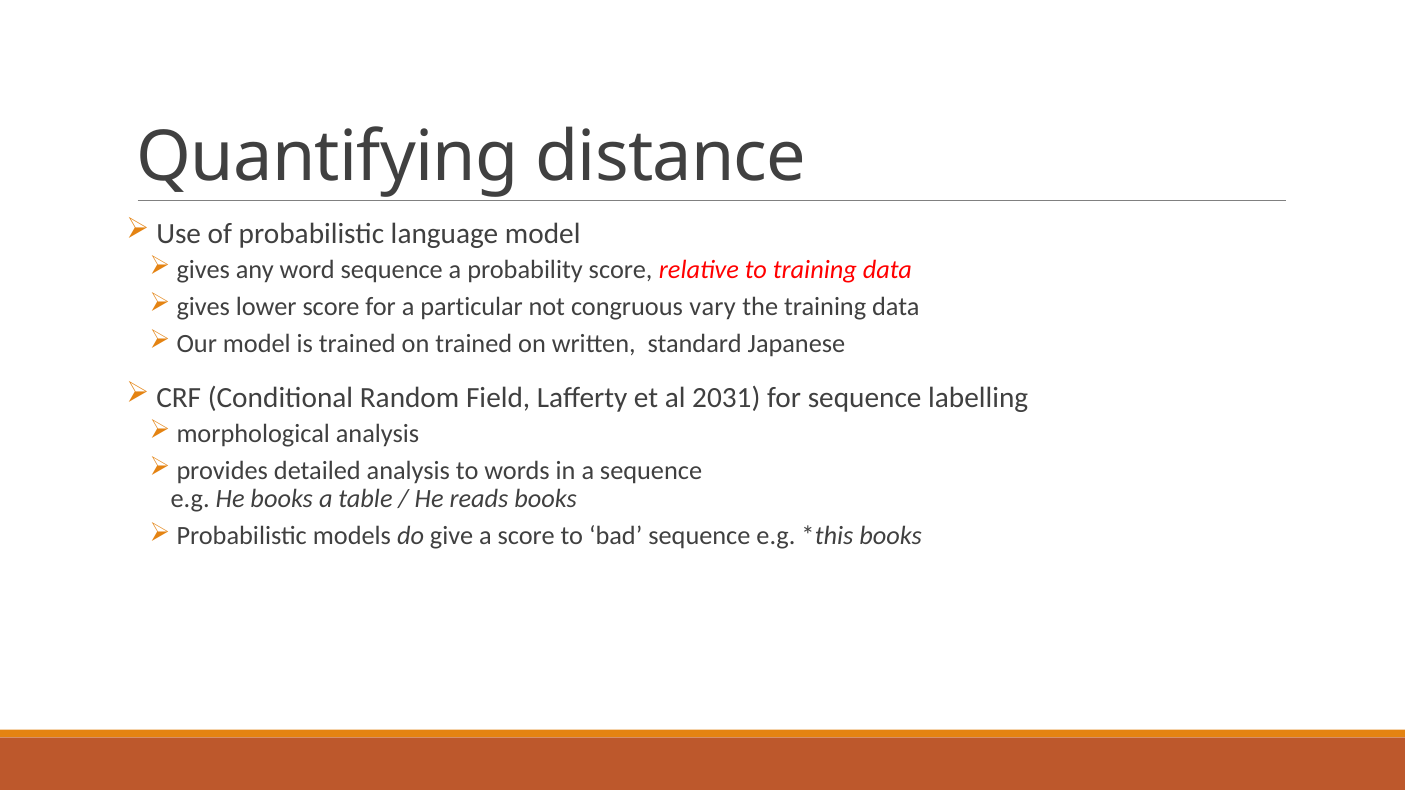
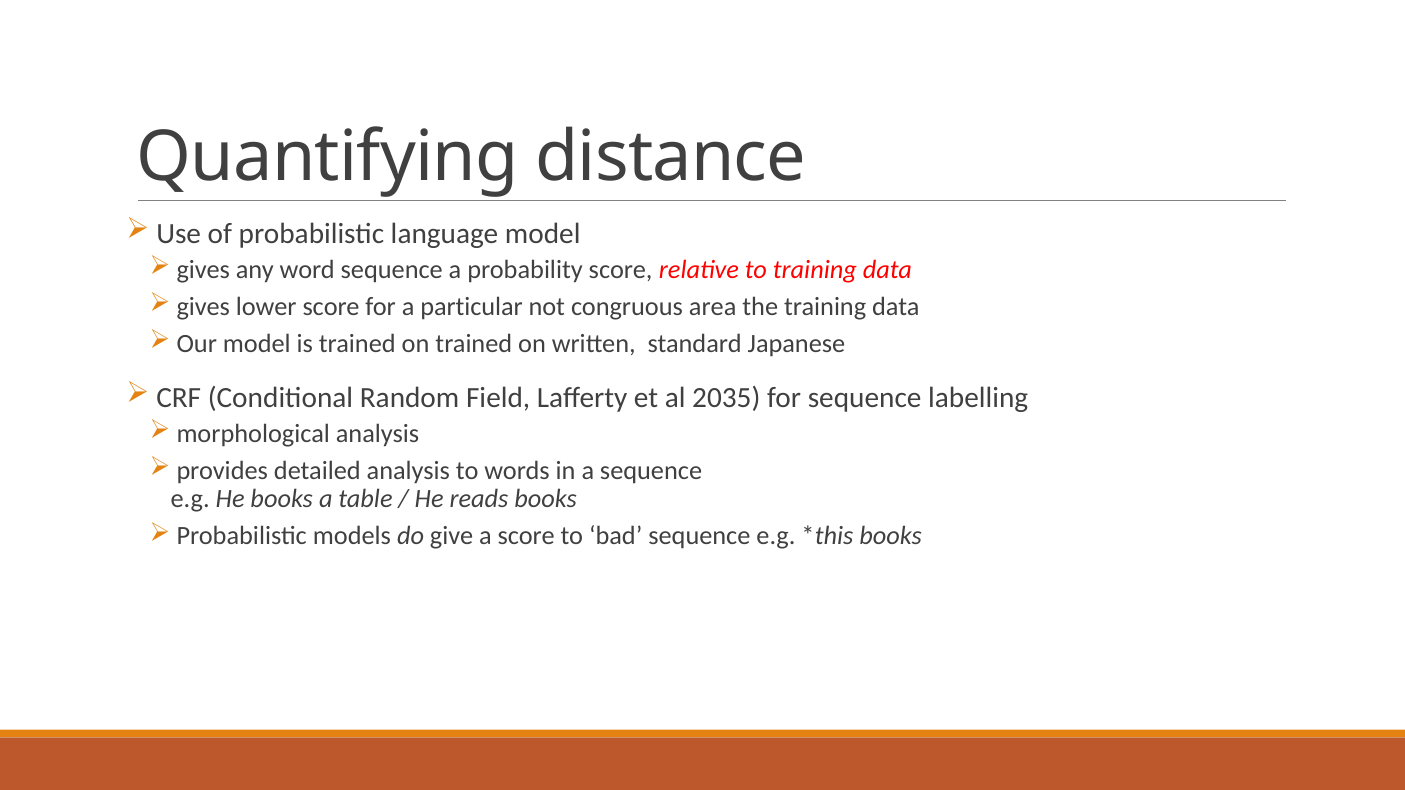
vary: vary -> area (713, 307)
2031: 2031 -> 2035 (726, 398)
